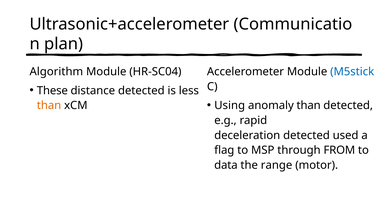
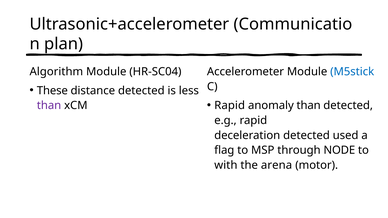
Using: Using -> Rapid (230, 106)
than colour: orange -> purple (49, 106)
FROM: FROM -> NODE (339, 150)
data: data -> with (226, 165)
range: range -> arena (277, 165)
